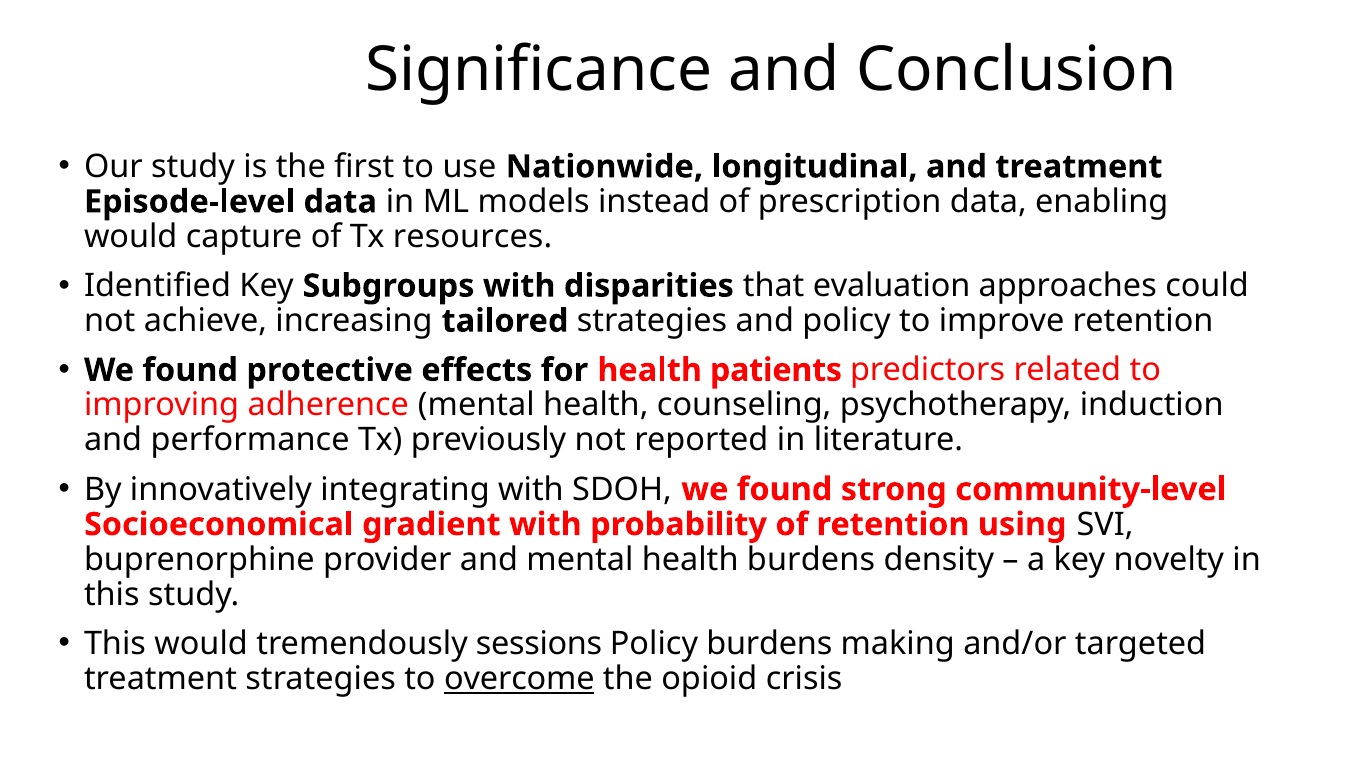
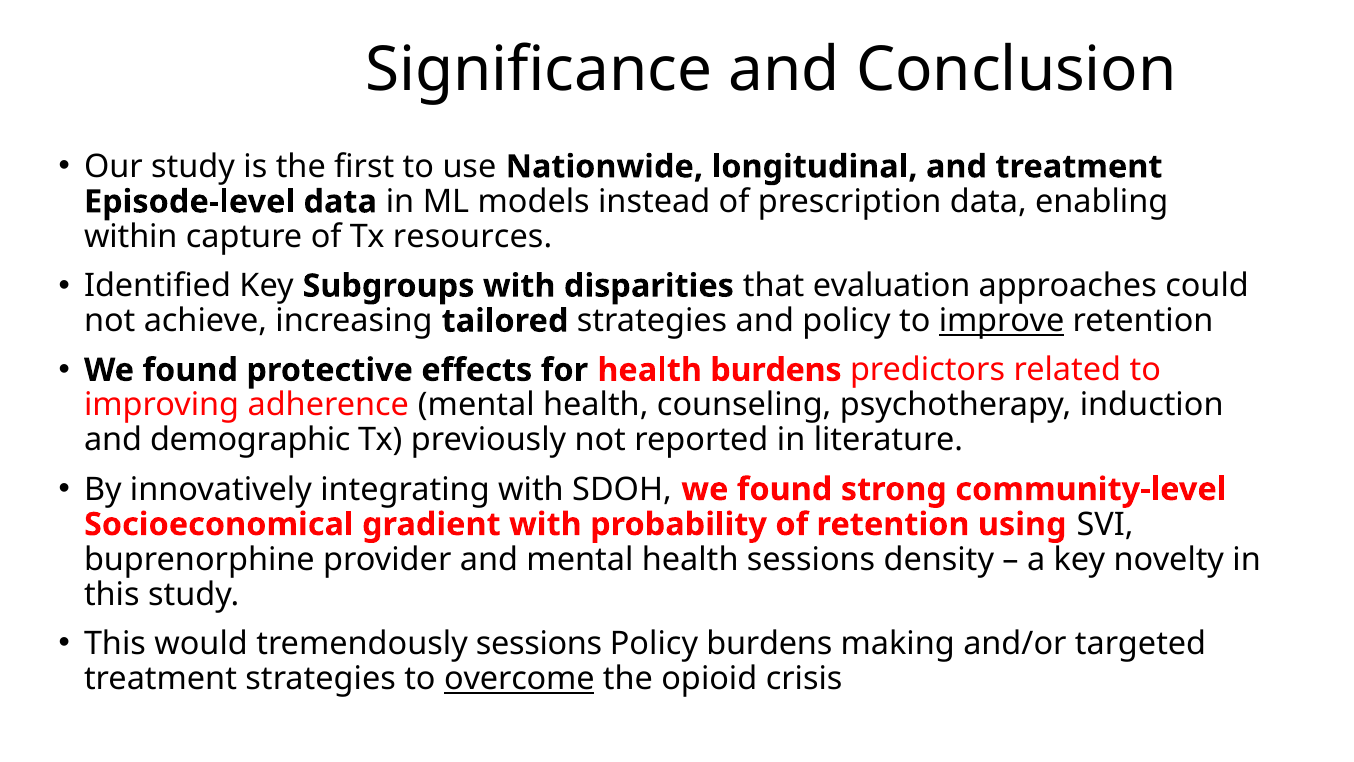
would: would -> within (131, 237)
improve underline: none -> present (1002, 321)
health patients: patients -> burdens (776, 370)
performance: performance -> demographic (250, 440)
health burdens: burdens -> sessions (811, 559)
